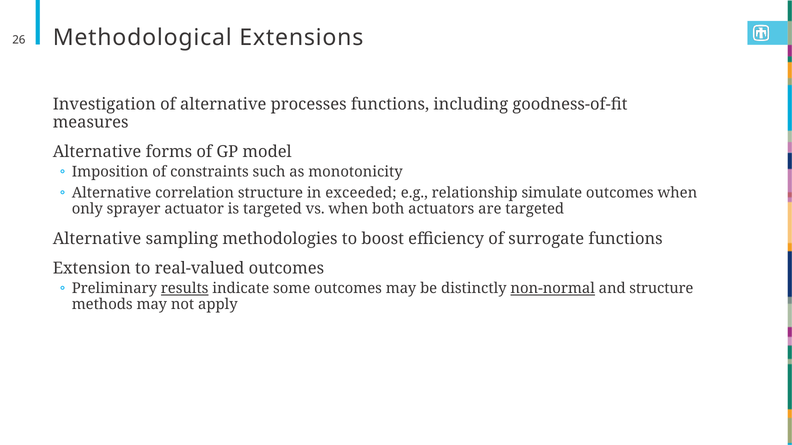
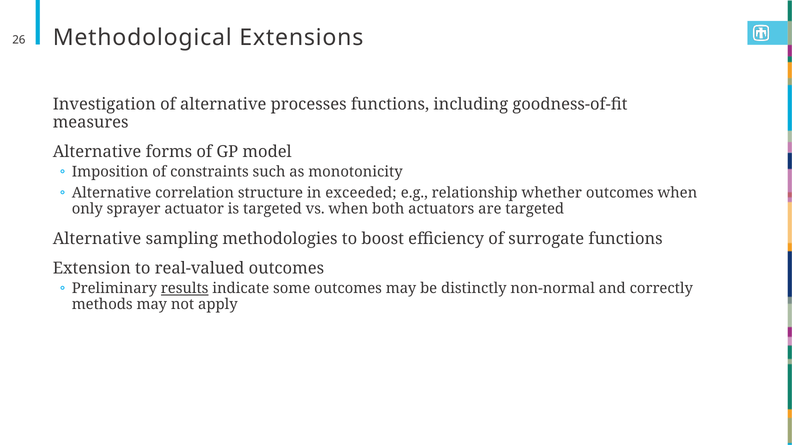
simulate: simulate -> whether (552, 193)
non-normal underline: present -> none (553, 289)
and structure: structure -> correctly (661, 289)
